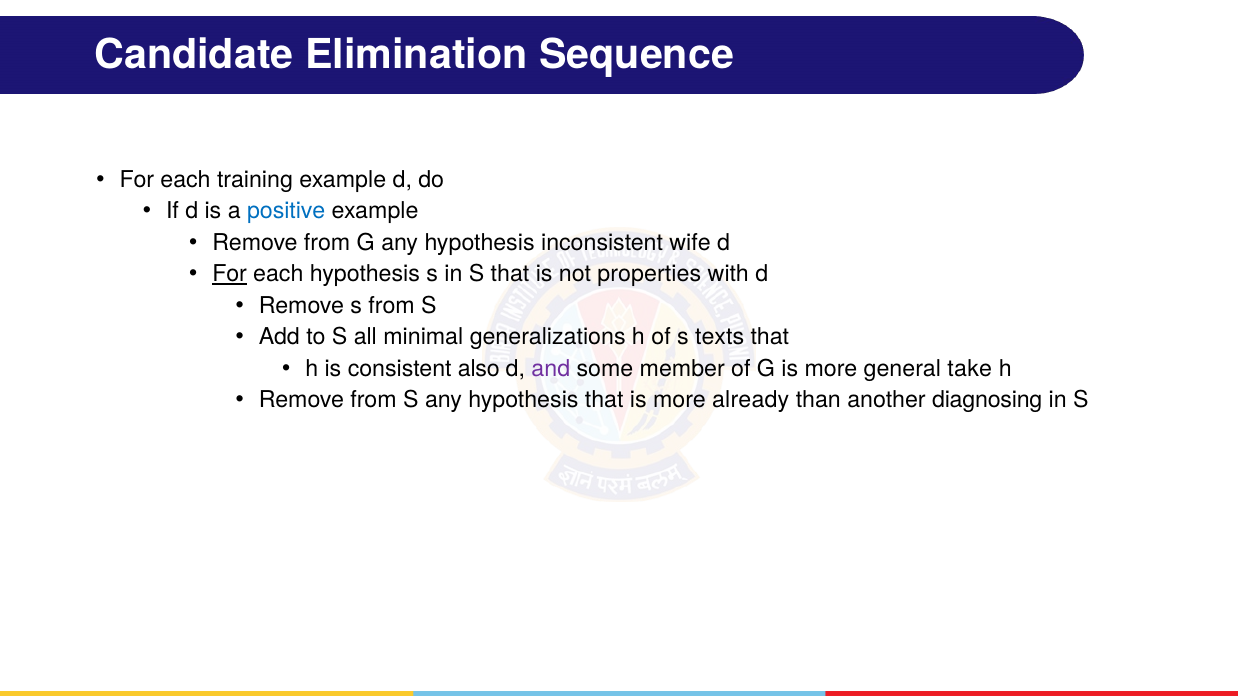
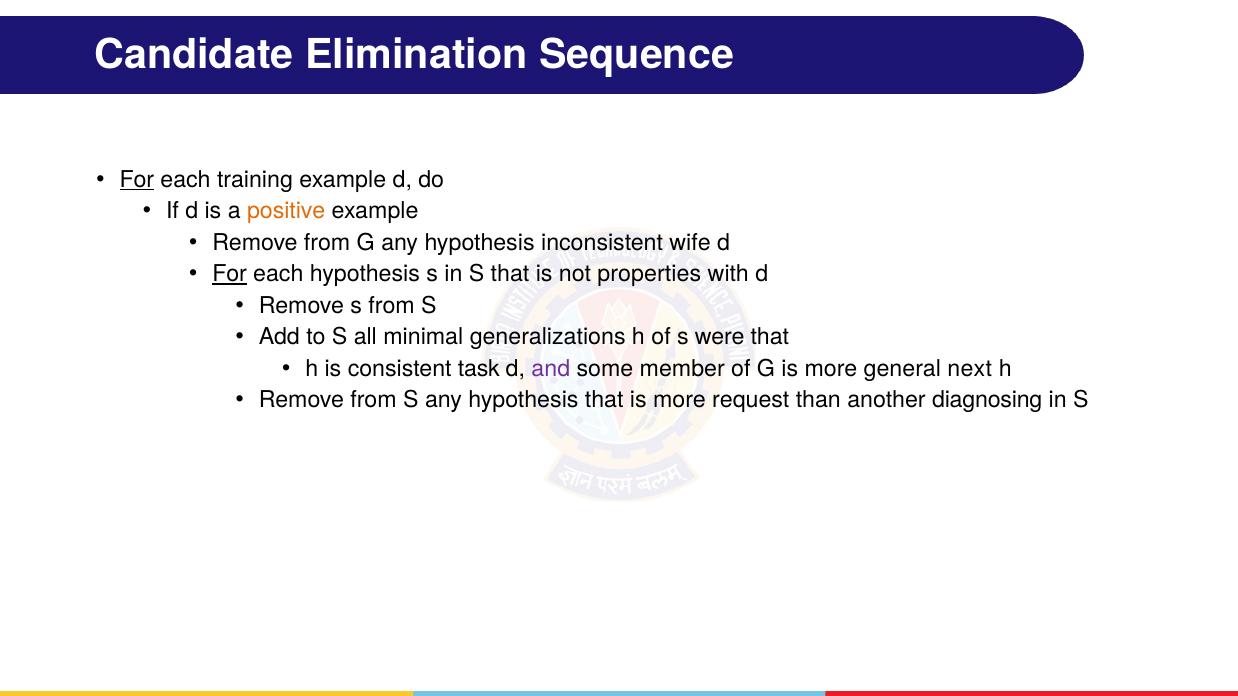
For underline: none -> present (137, 180)
positive colour: blue -> orange (286, 211)
texts: texts -> were (720, 337)
also: also -> task (479, 369)
take: take -> next (970, 369)
already: already -> request (751, 400)
